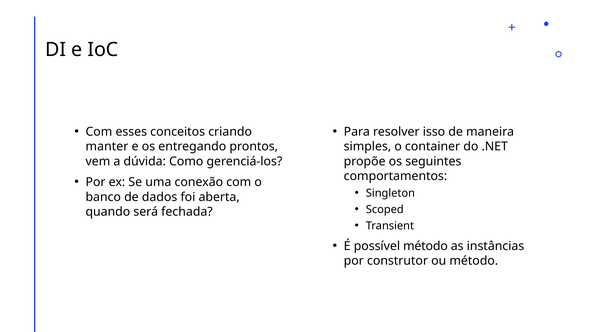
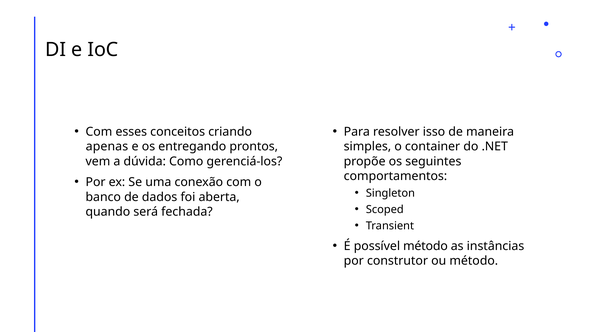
manter: manter -> apenas (107, 146)
